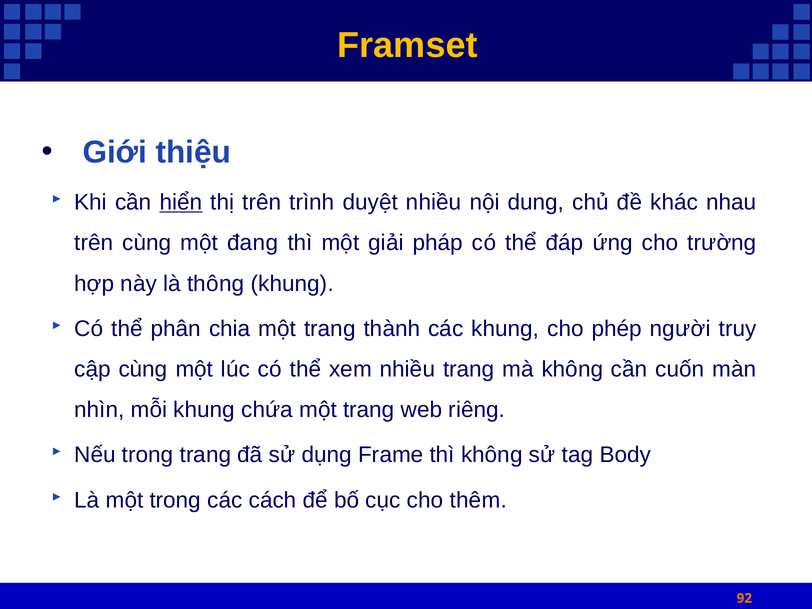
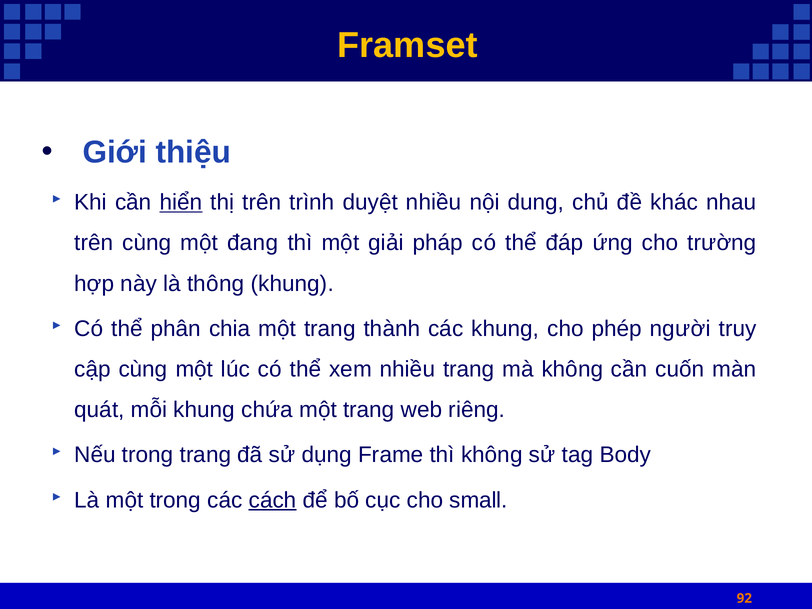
nhìn: nhìn -> quát (99, 410)
cách underline: none -> present (273, 500)
thêm: thêm -> small (478, 500)
